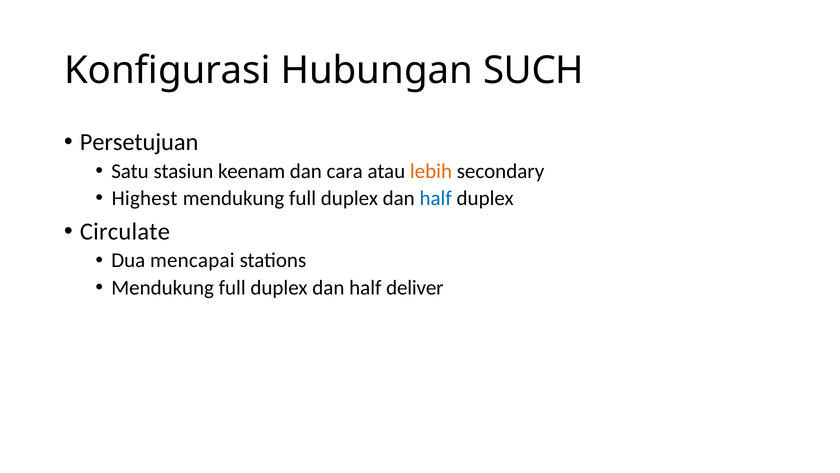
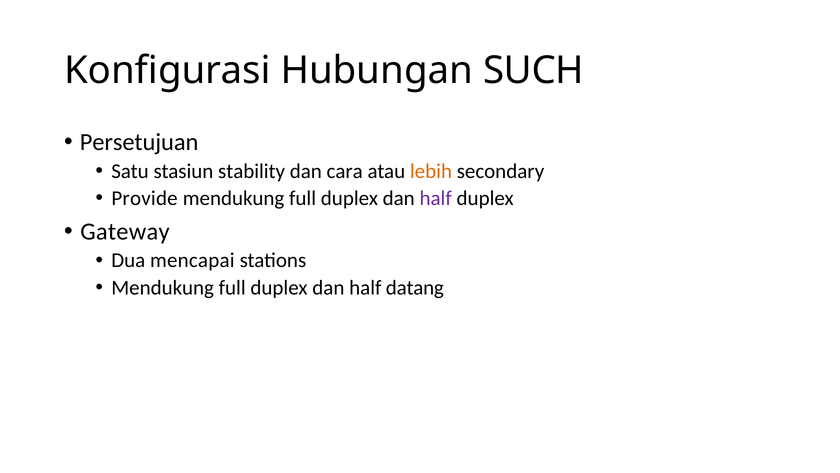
keenam: keenam -> stability (252, 171)
Highest: Highest -> Provide (145, 198)
half colour: blue -> purple (436, 198)
Circulate: Circulate -> Gateway (125, 231)
deliver: deliver -> datang (415, 287)
